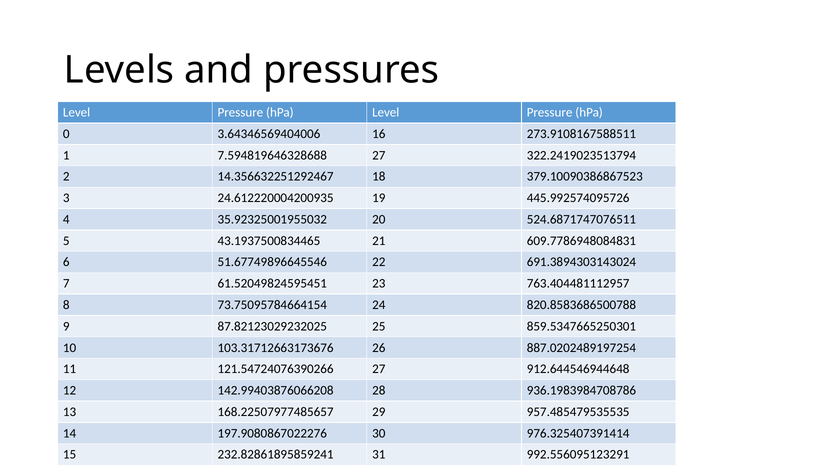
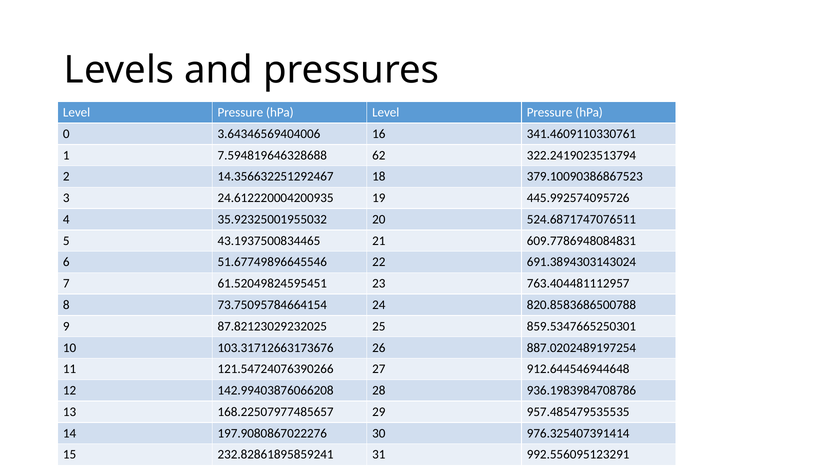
273.9108167588511: 273.9108167588511 -> 341.4609110330761 (581, 134)
7.594819646328688 27: 27 -> 62 (379, 155)
